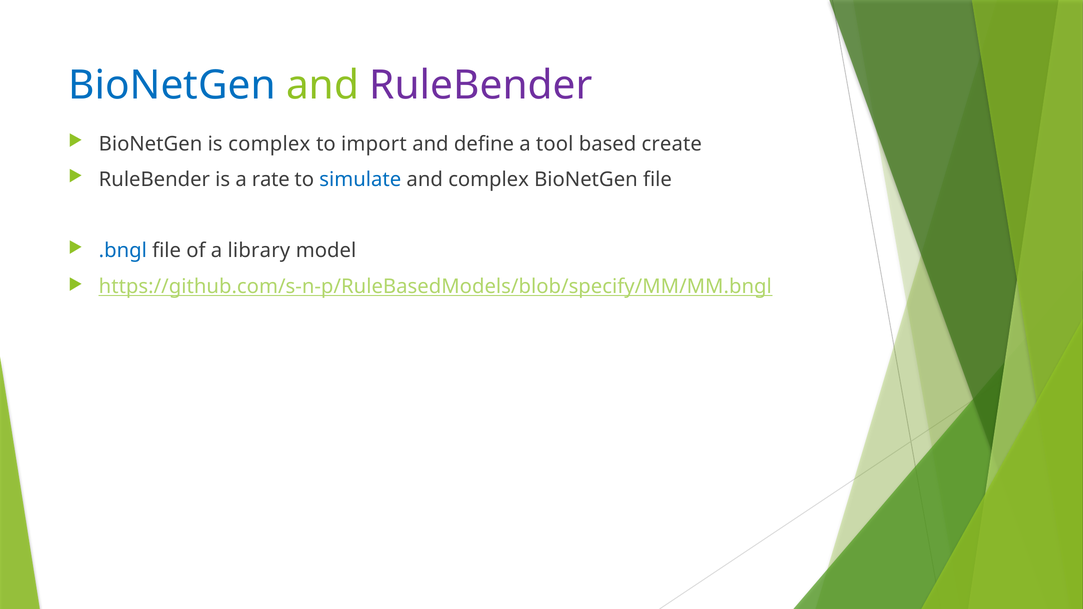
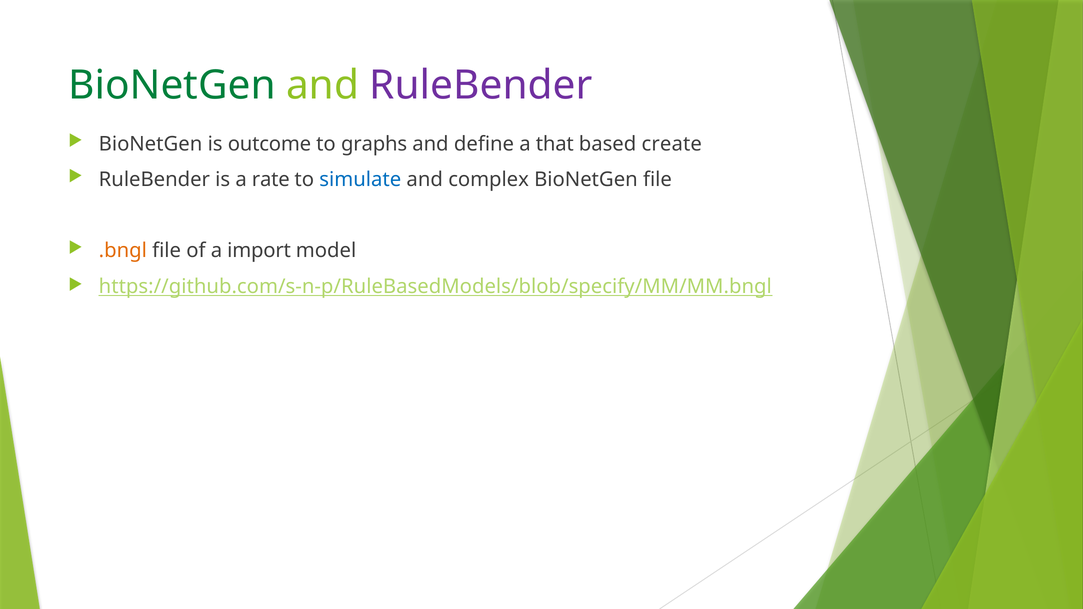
BioNetGen colour: blue -> green (172, 85)
is complex: complex -> outcome (269, 144)
import: import -> graphs (374, 144)
tool: tool -> that (555, 144)
.bngl colour: blue -> orange (123, 251)
library: library -> import (259, 251)
